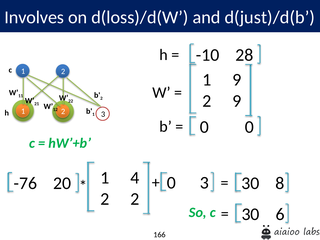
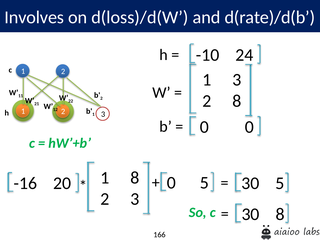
d(just)/d(b: d(just)/d(b -> d(rate)/d(b (270, 17)
28: 28 -> 24 (244, 55)
1 9: 9 -> 3 (237, 80)
2 9: 9 -> 8 (237, 101)
-76: -76 -> -16 (25, 183)
1 4: 4 -> 8 (135, 178)
0 3: 3 -> 5 (204, 183)
30 8: 8 -> 5 (280, 183)
2: 2 -> 3 (135, 199)
30 6: 6 -> 8 (280, 214)
